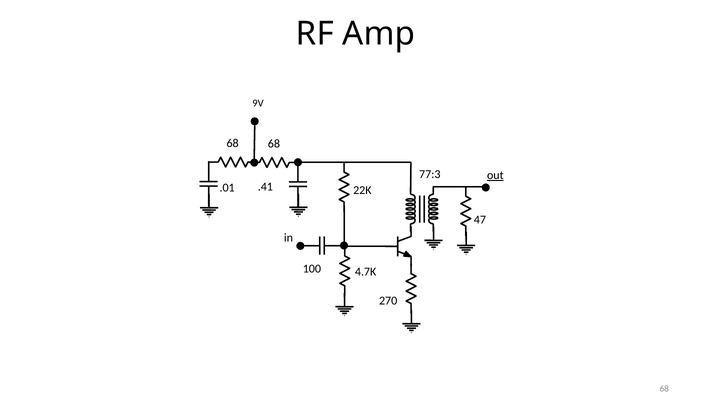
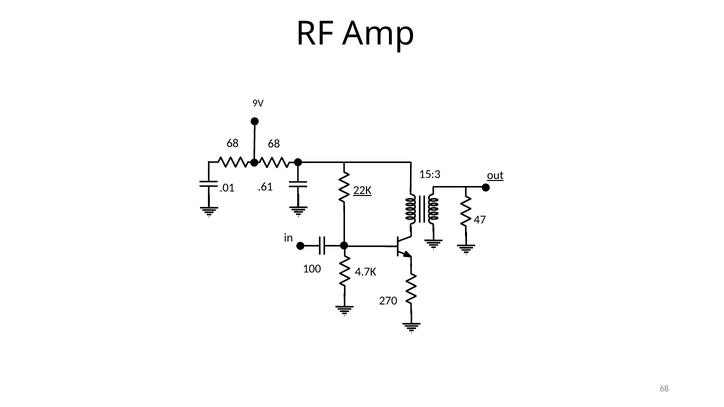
77:3: 77:3 -> 15:3 (430, 174)
.41: .41 -> .61 (265, 187)
22K underline: none -> present (362, 190)
